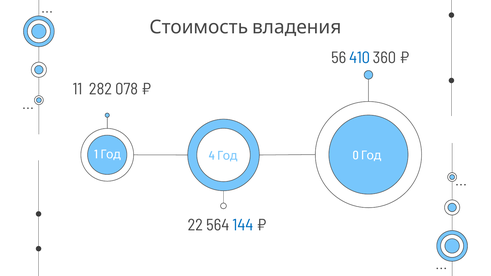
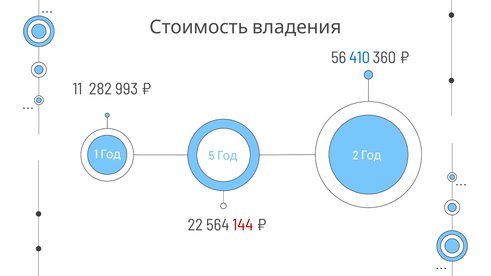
078: 078 -> 993 (127, 89)
4: 4 -> 5 (212, 156)
0: 0 -> 2 (356, 156)
144 colour: blue -> red (243, 225)
